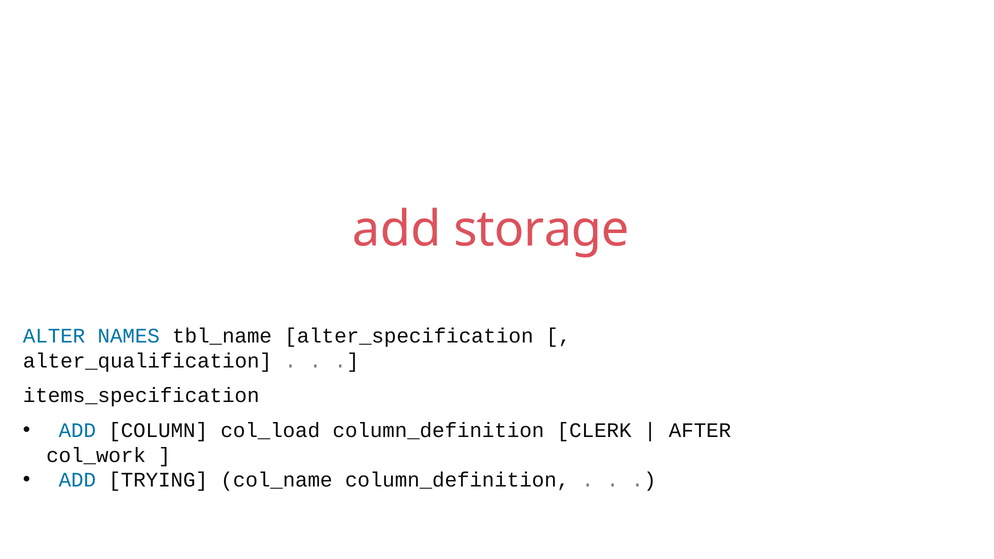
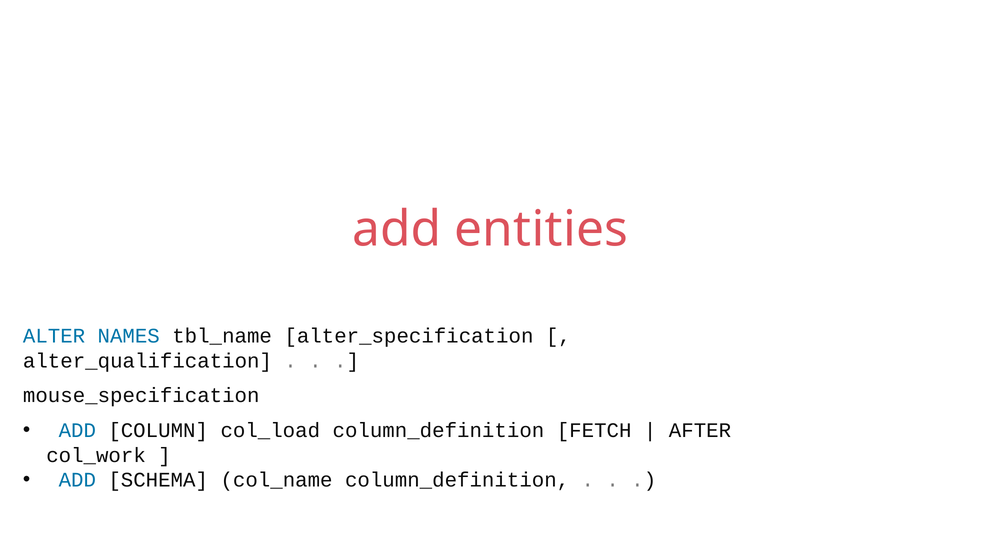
storage: storage -> entities (541, 230)
items_specification: items_specification -> mouse_specification (141, 396)
CLERK: CLERK -> FETCH (594, 430)
TRYING: TRYING -> SCHEMA (158, 480)
